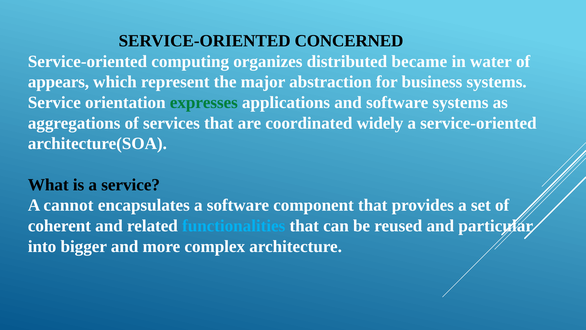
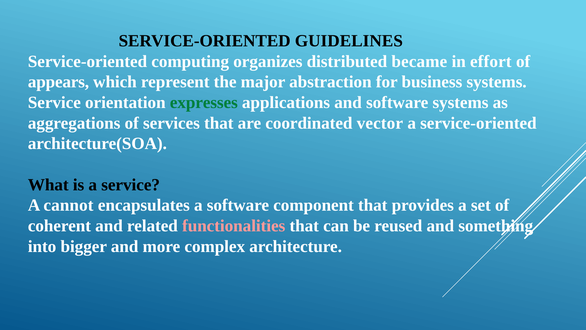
CONCERNED: CONCERNED -> GUIDELINES (349, 41)
water: water -> effort (491, 61)
widely: widely -> vector (380, 123)
functionalities colour: light blue -> pink (234, 226)
particular: particular -> something (496, 226)
